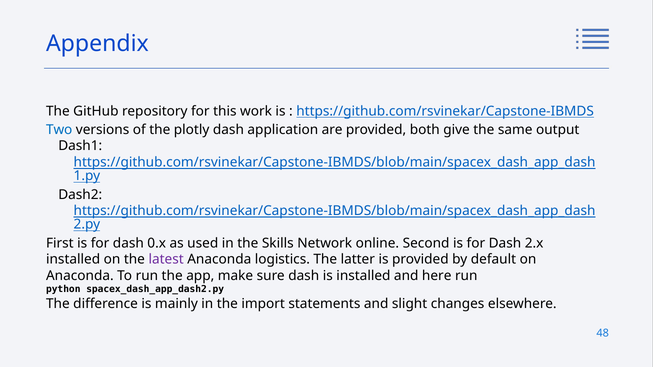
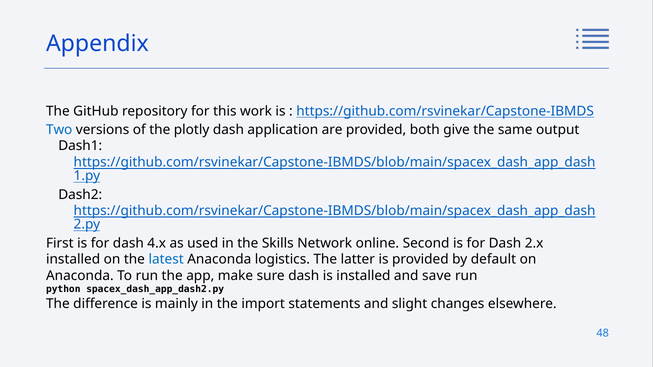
0.x: 0.x -> 4.x (157, 243)
latest colour: purple -> blue (166, 260)
here: here -> save (437, 276)
